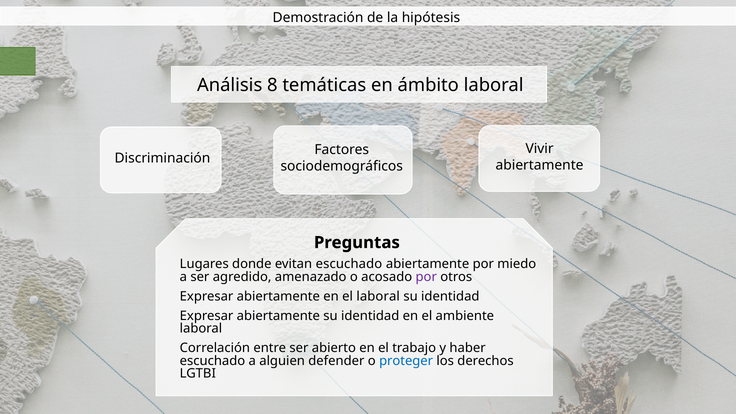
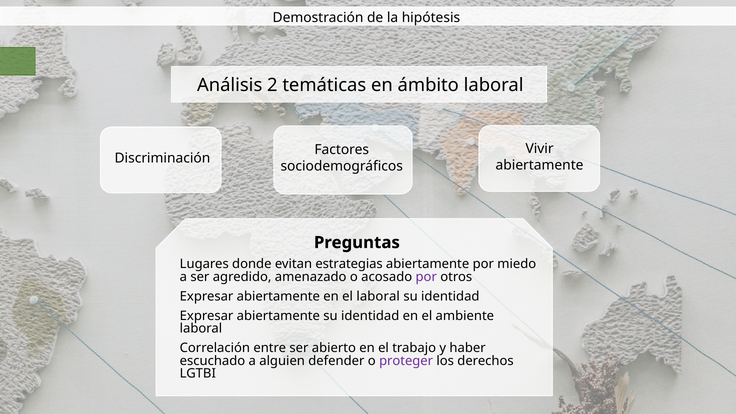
8: 8 -> 2 (272, 85)
evitan escuchado: escuchado -> estrategias (349, 264)
proteger colour: blue -> purple (406, 361)
